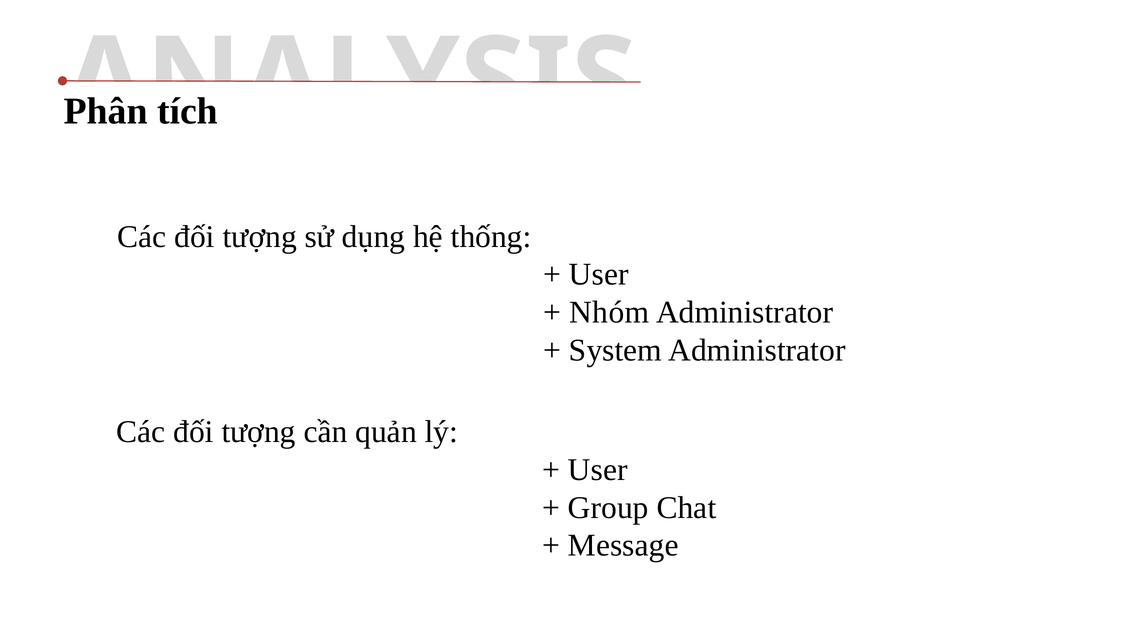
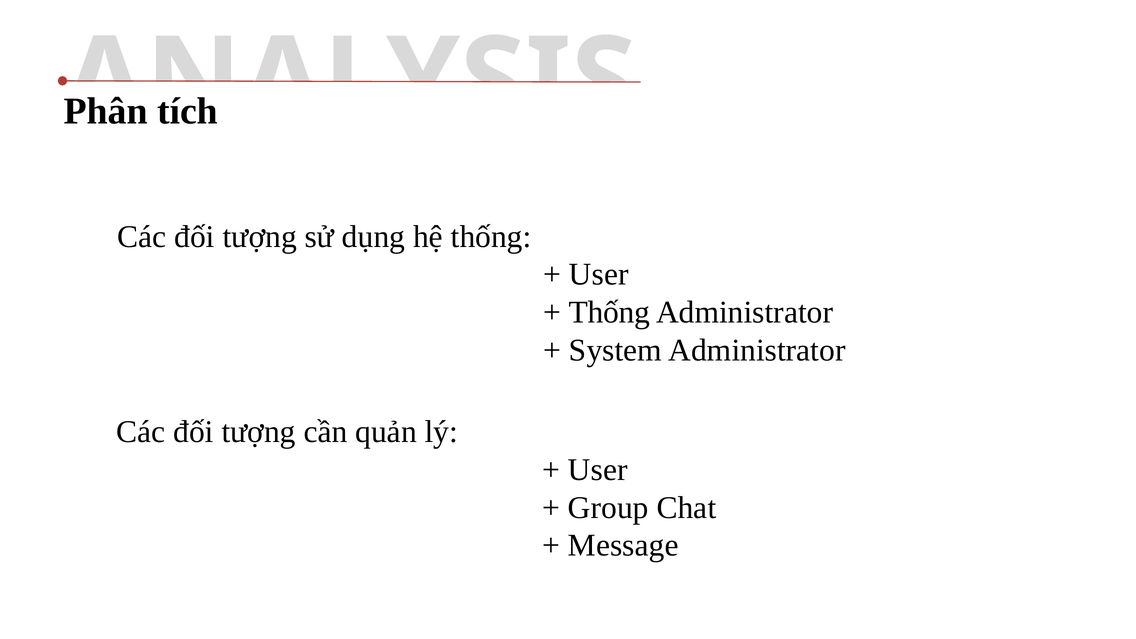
Nhóm: Nhóm -> Thống (610, 312)
